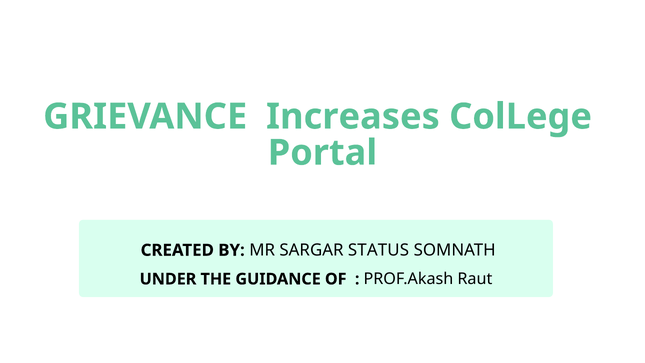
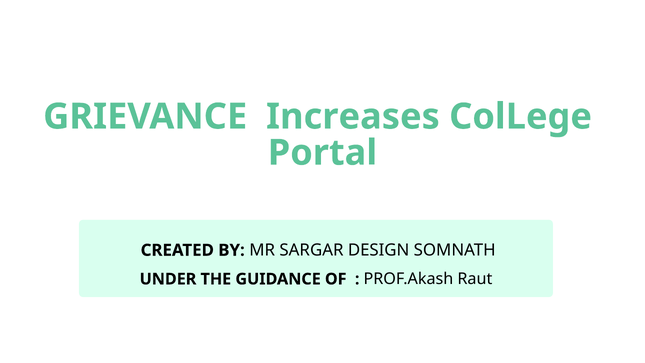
STATUS: STATUS -> DESIGN (379, 250)
